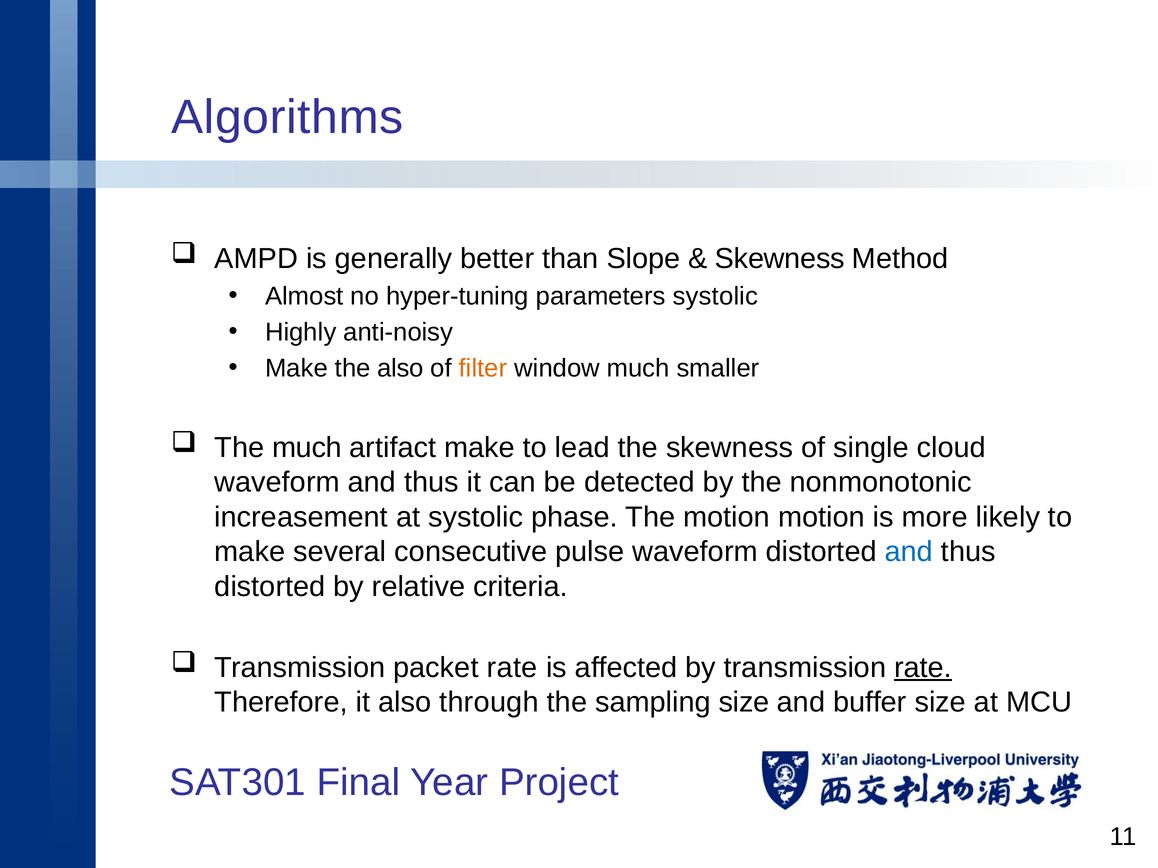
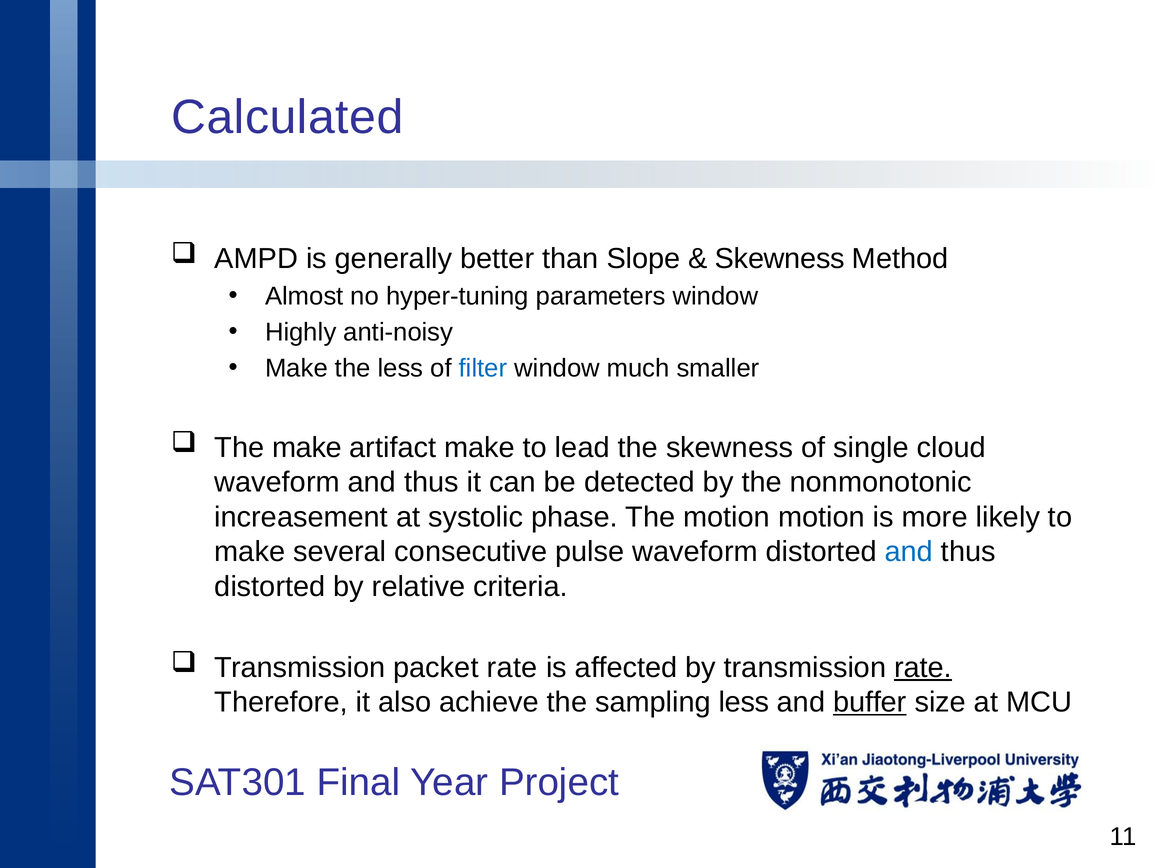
Algorithms: Algorithms -> Calculated (287, 117)
parameters systolic: systolic -> window (715, 297)
the also: also -> less (400, 369)
filter colour: orange -> blue (483, 369)
The much: much -> make (307, 448)
through: through -> achieve (489, 703)
sampling size: size -> less (744, 703)
buffer underline: none -> present (870, 703)
